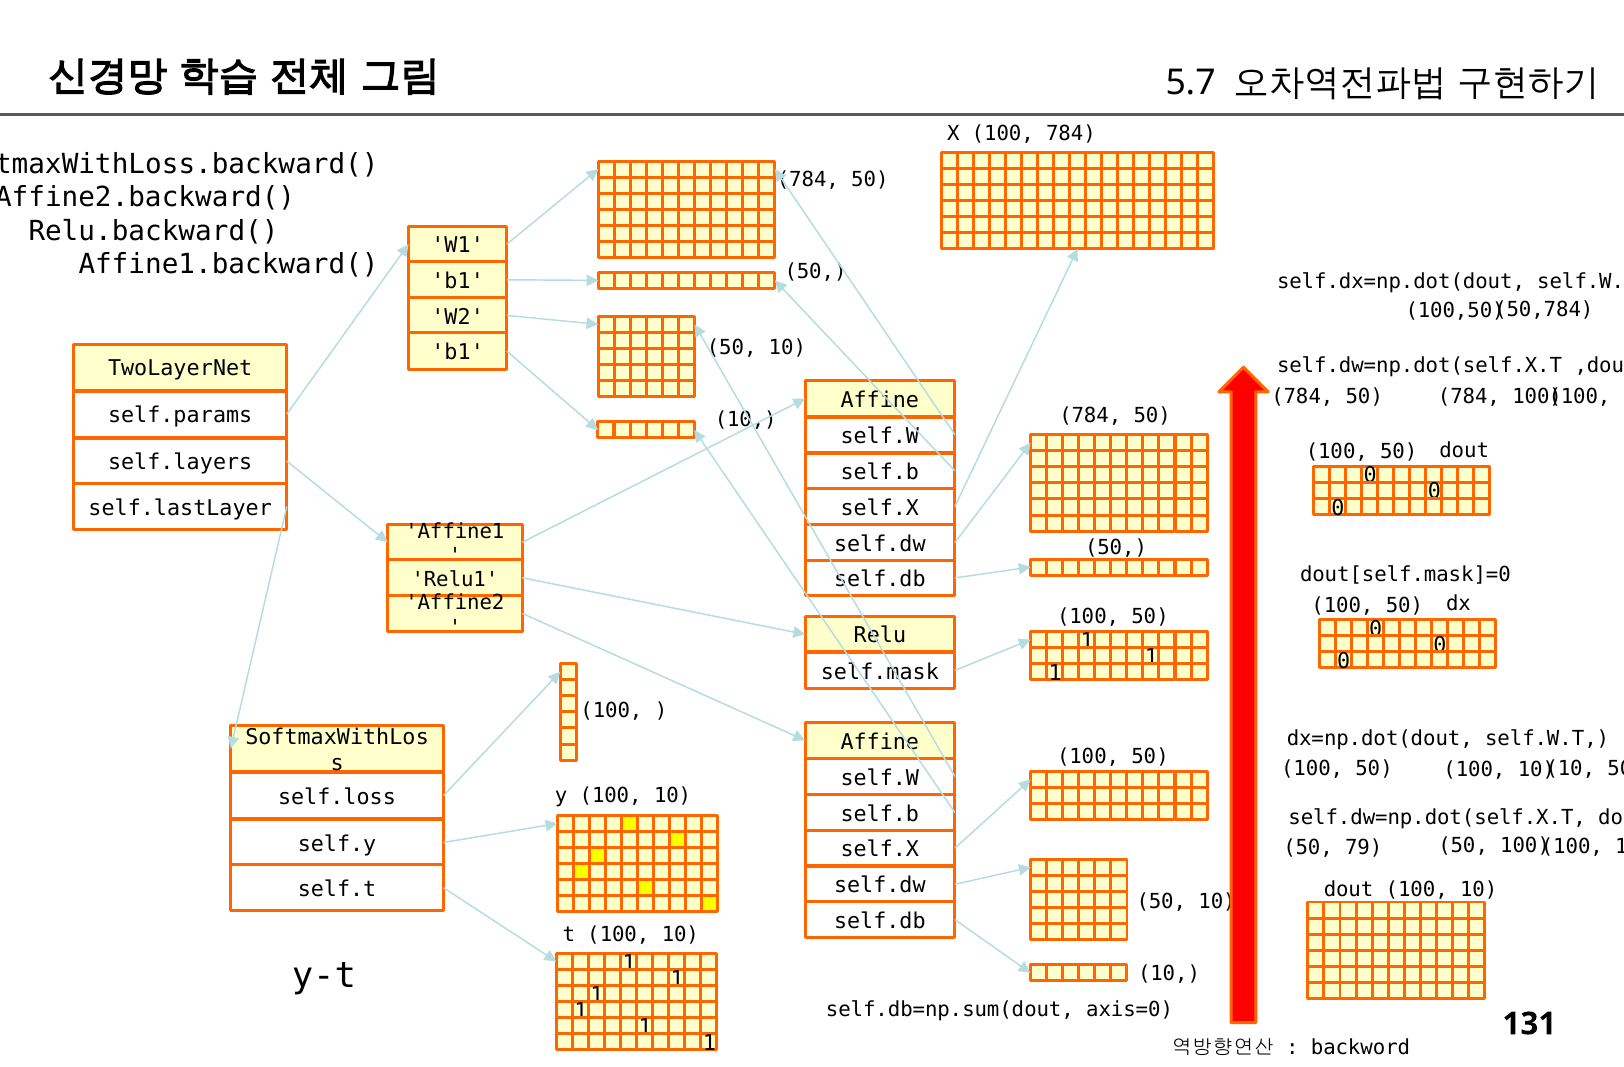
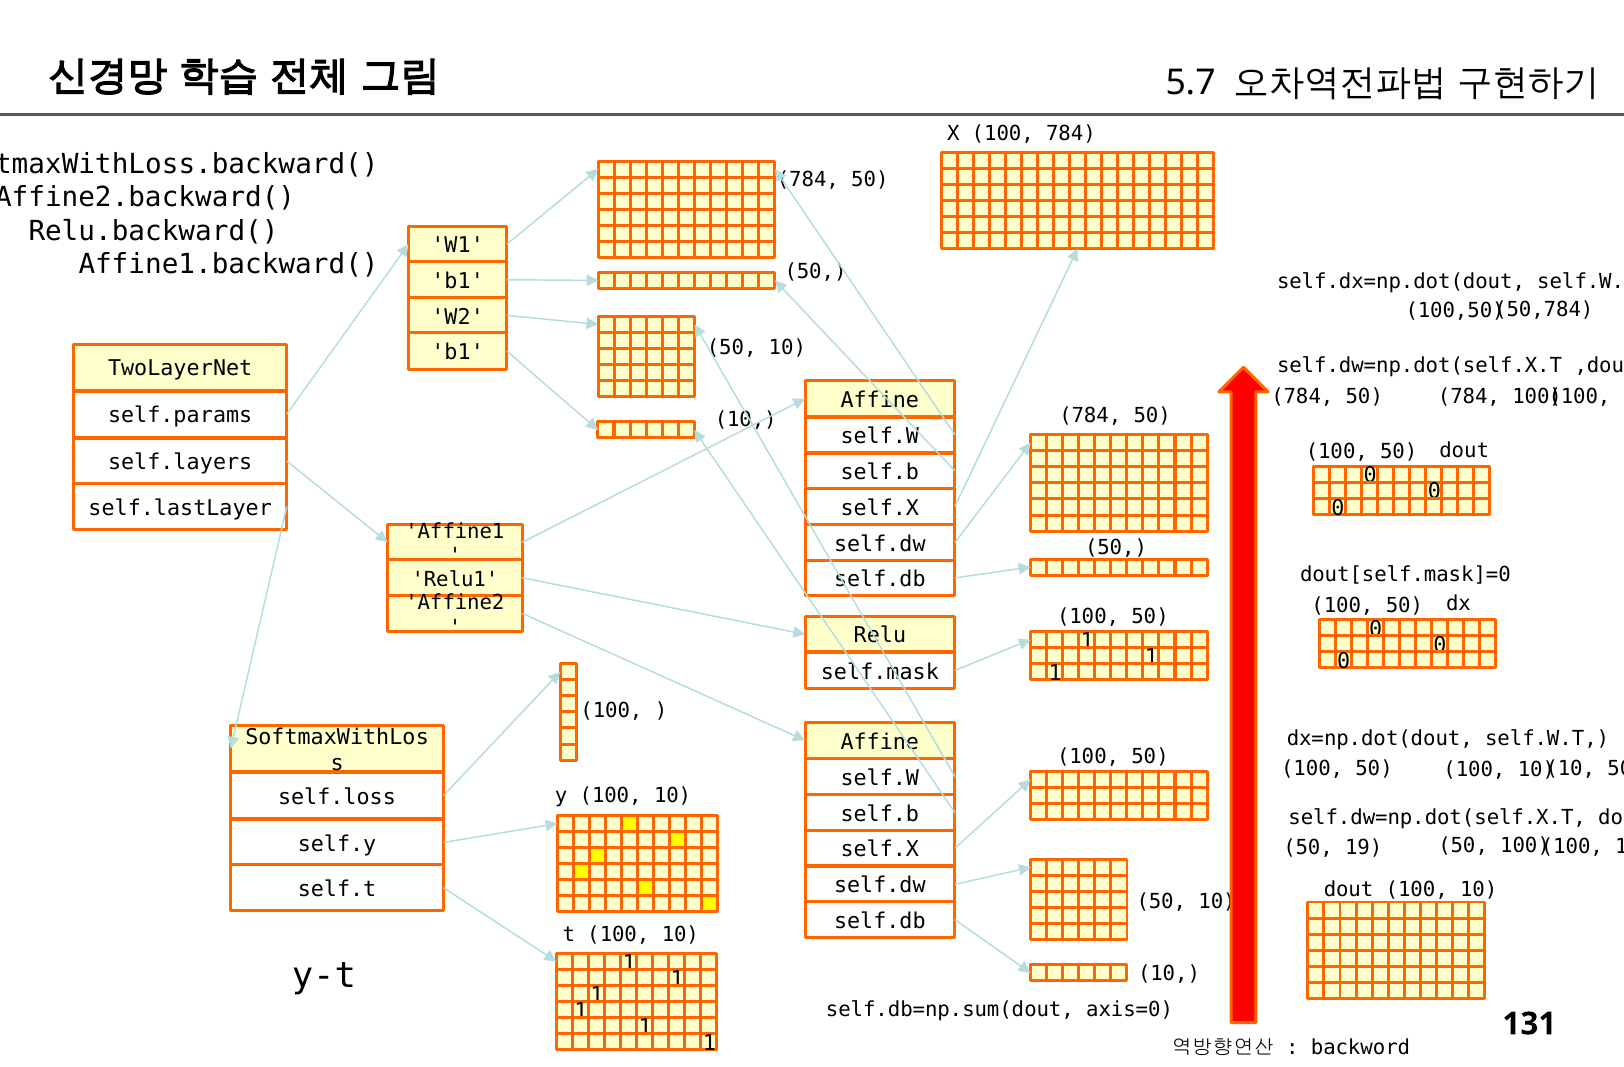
79: 79 -> 19 (1364, 848)
